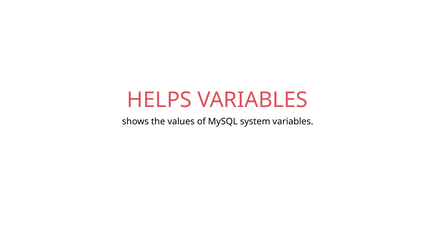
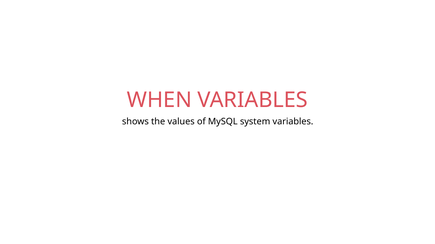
HELPS: HELPS -> WHEN (159, 100)
